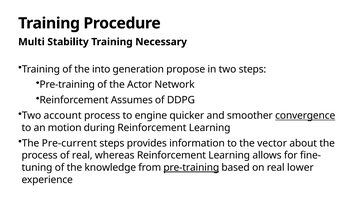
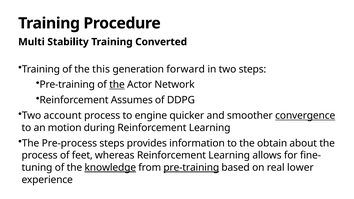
Necessary: Necessary -> Converted (161, 42)
into: into -> this (101, 69)
propose: propose -> forward (186, 69)
the underline: none -> present (117, 85)
Pre-current: Pre-current -> Pre-process (69, 143)
vector: vector -> obtain (272, 143)
of real: real -> feet (82, 155)
knowledge underline: none -> present (110, 168)
